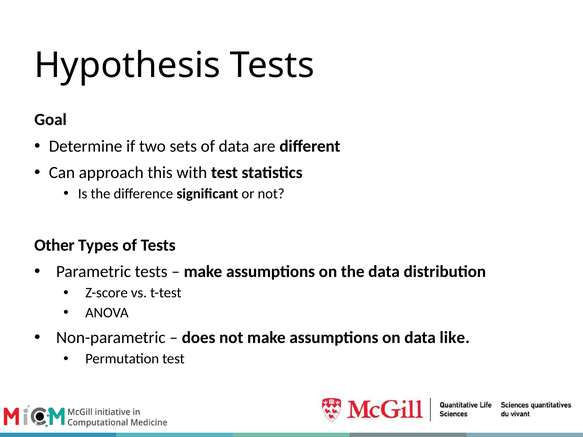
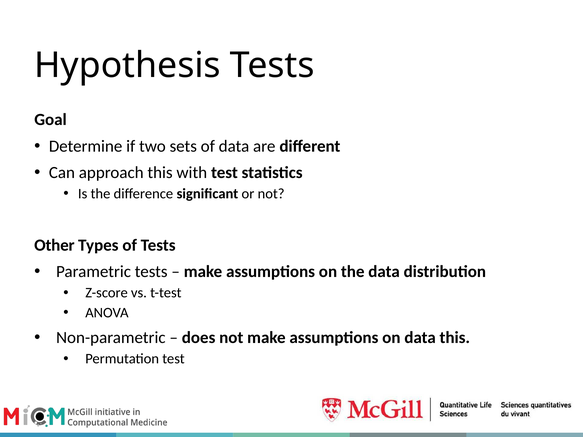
data like: like -> this (455, 338)
